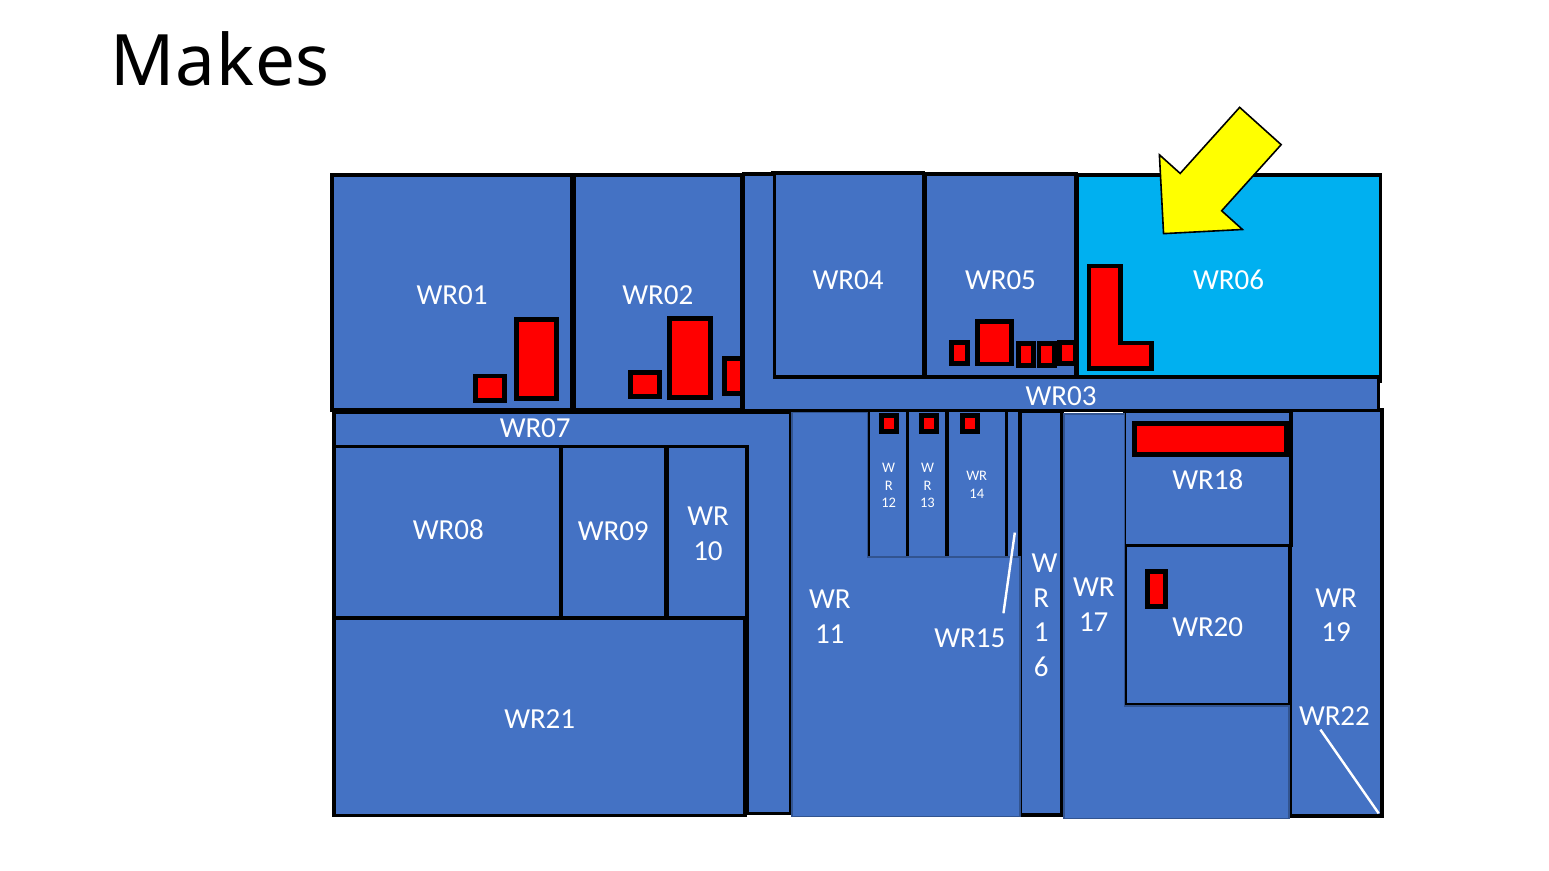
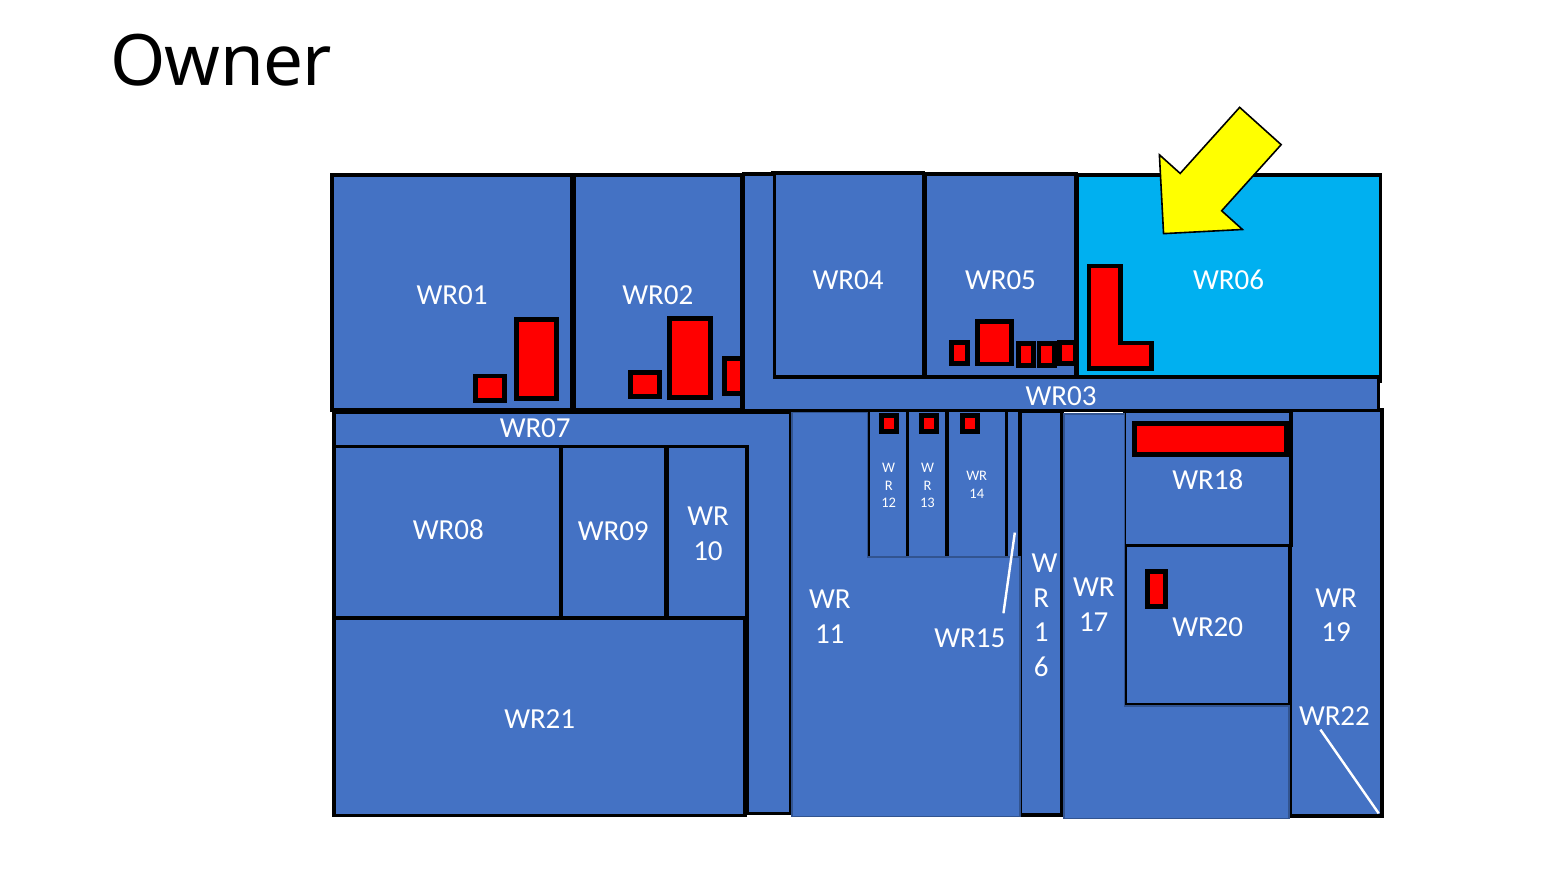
Makes: Makes -> Owner (221, 62)
